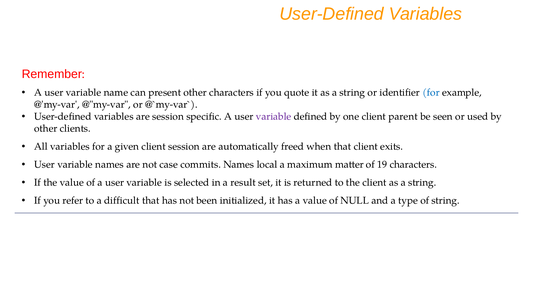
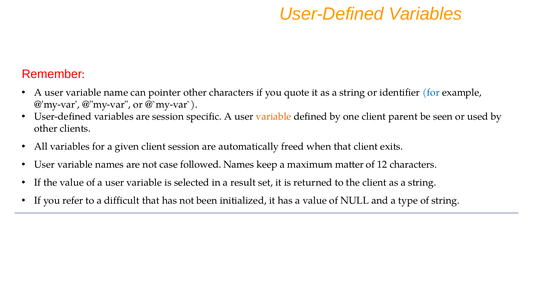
present: present -> pointer (165, 93)
variable colour: purple -> orange (274, 117)
commits: commits -> followed (201, 165)
local: local -> keep (267, 165)
19: 19 -> 12 (382, 165)
